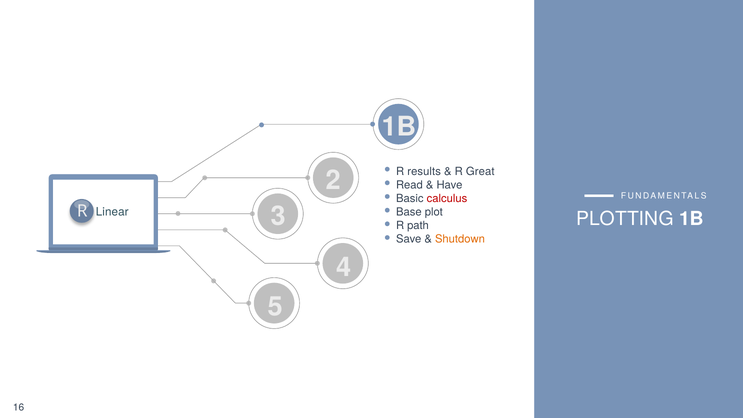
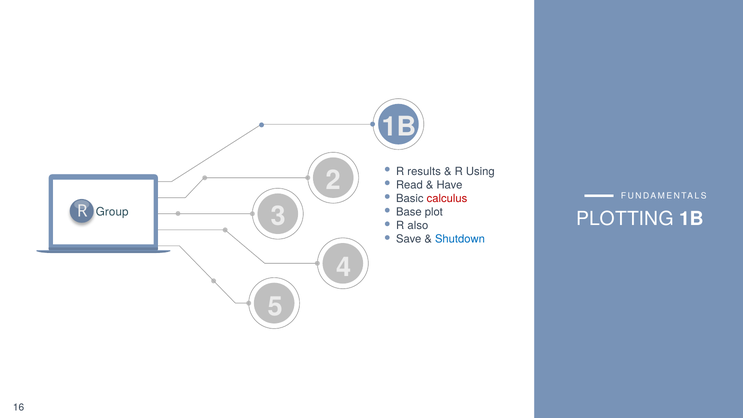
Great: Great -> Using (480, 172)
Linear: Linear -> Group (112, 212)
path: path -> also (418, 225)
Shutdown colour: orange -> blue (460, 239)
